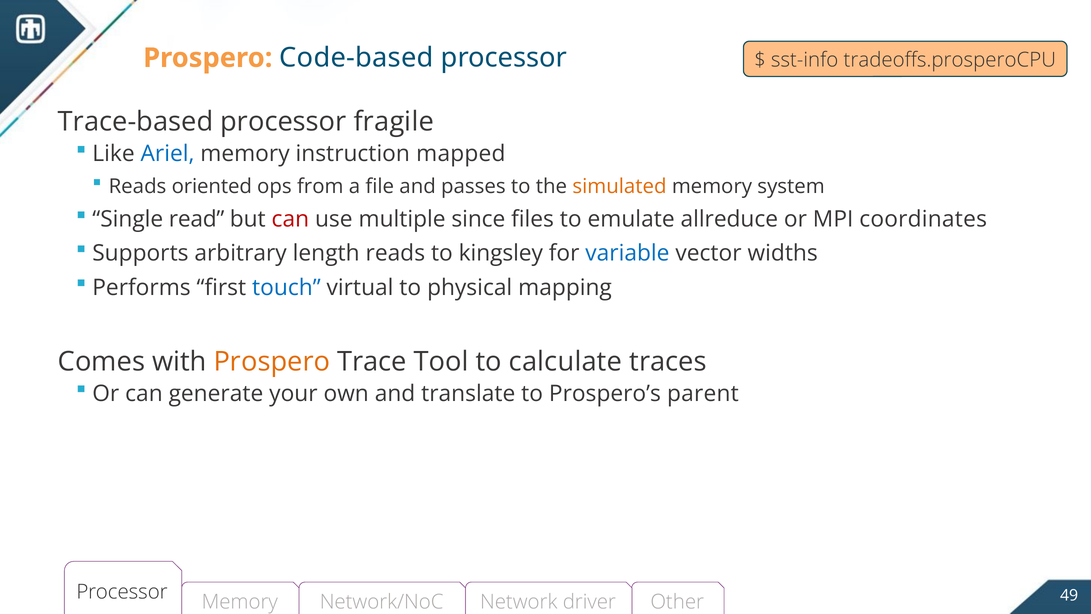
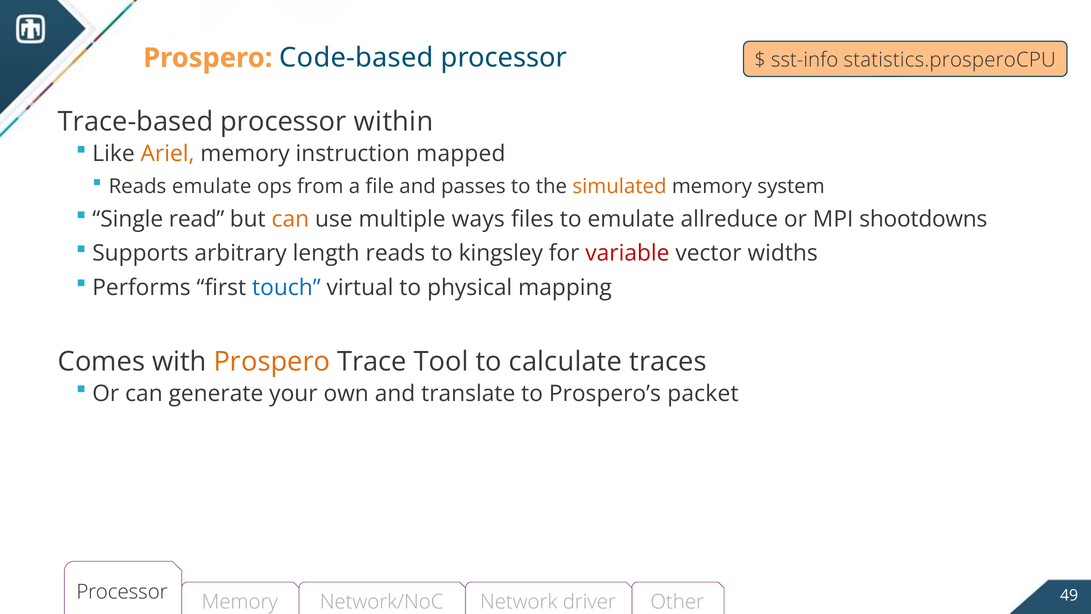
tradeoffs.prosperoCPU: tradeoffs.prosperoCPU -> statistics.prosperoCPU (950, 60)
fragile: fragile -> within (394, 122)
Ariel colour: blue -> orange (167, 154)
Reads oriented: oriented -> emulate (212, 186)
can colour: red -> orange (290, 219)
since: since -> ways (478, 219)
coordinates: coordinates -> shootdowns (923, 219)
variable colour: blue -> red (627, 253)
parent: parent -> packet (703, 393)
